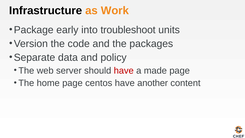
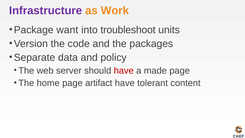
Infrastructure colour: black -> purple (46, 11)
early: early -> want (67, 30)
centos: centos -> artifact (99, 83)
another: another -> tolerant (153, 83)
